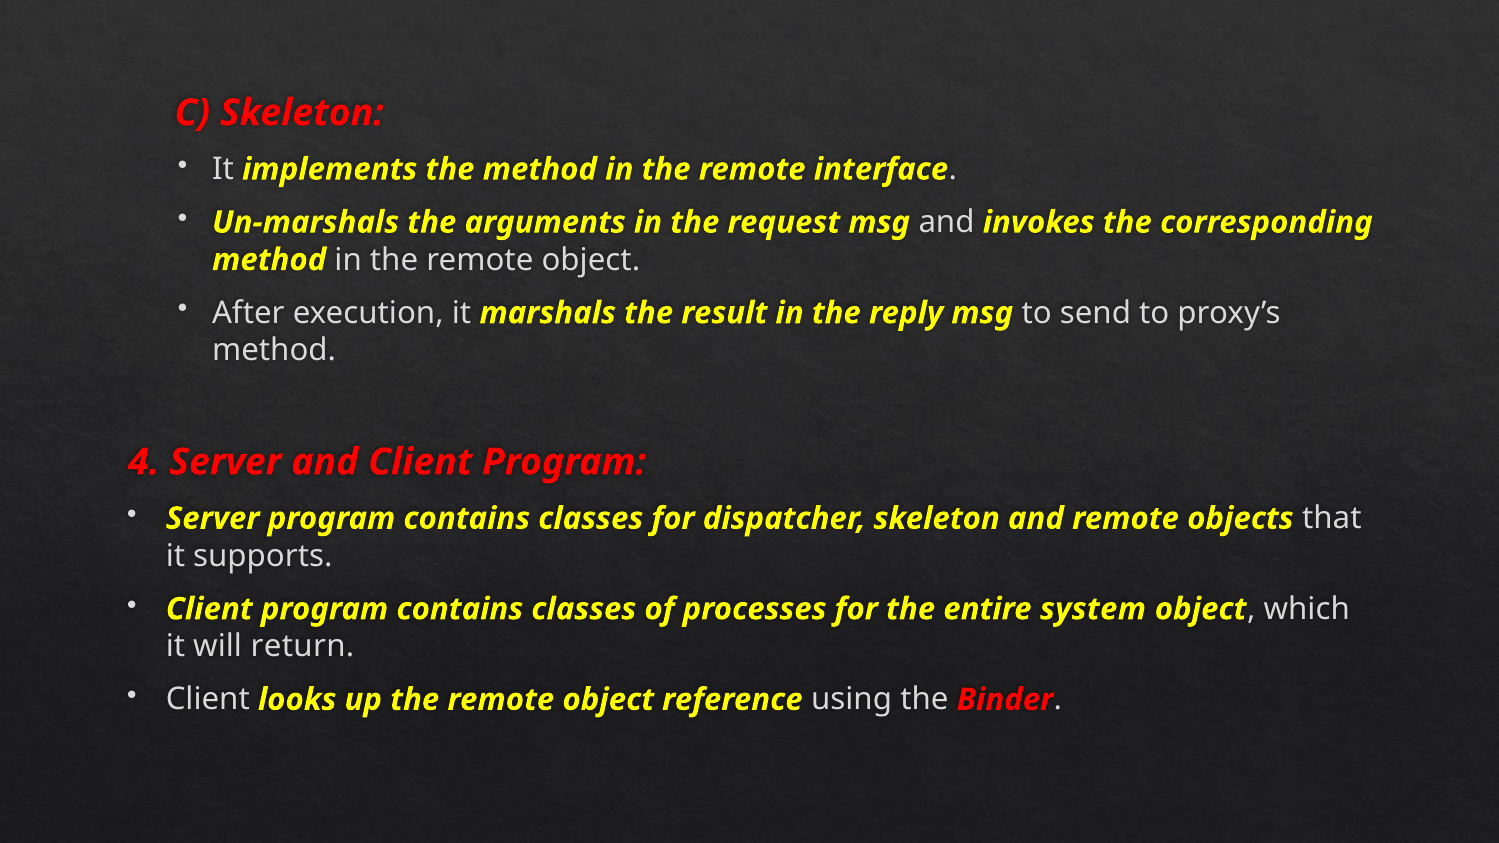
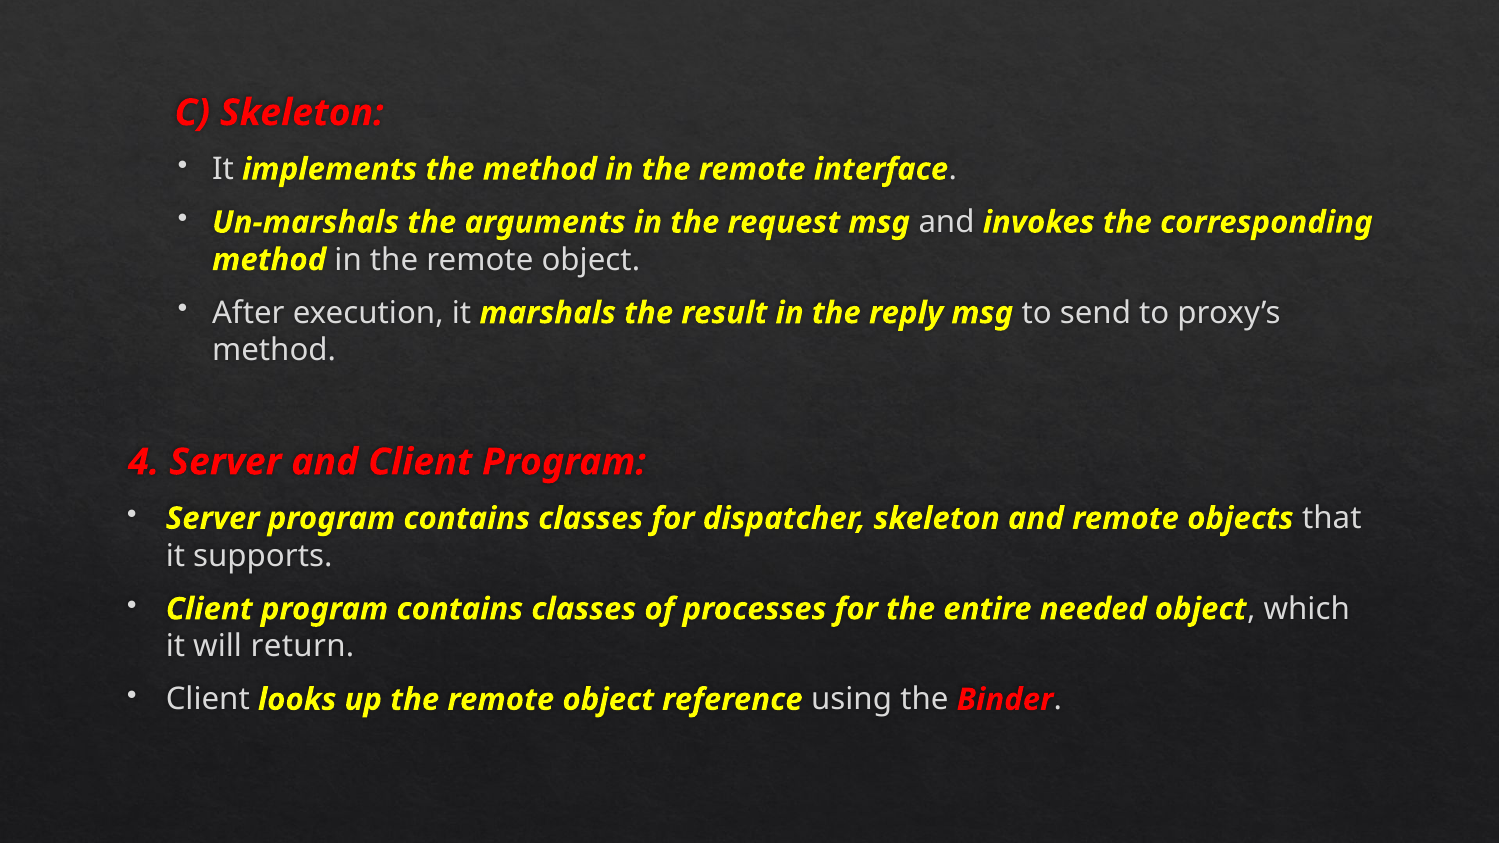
system: system -> needed (1093, 609)
